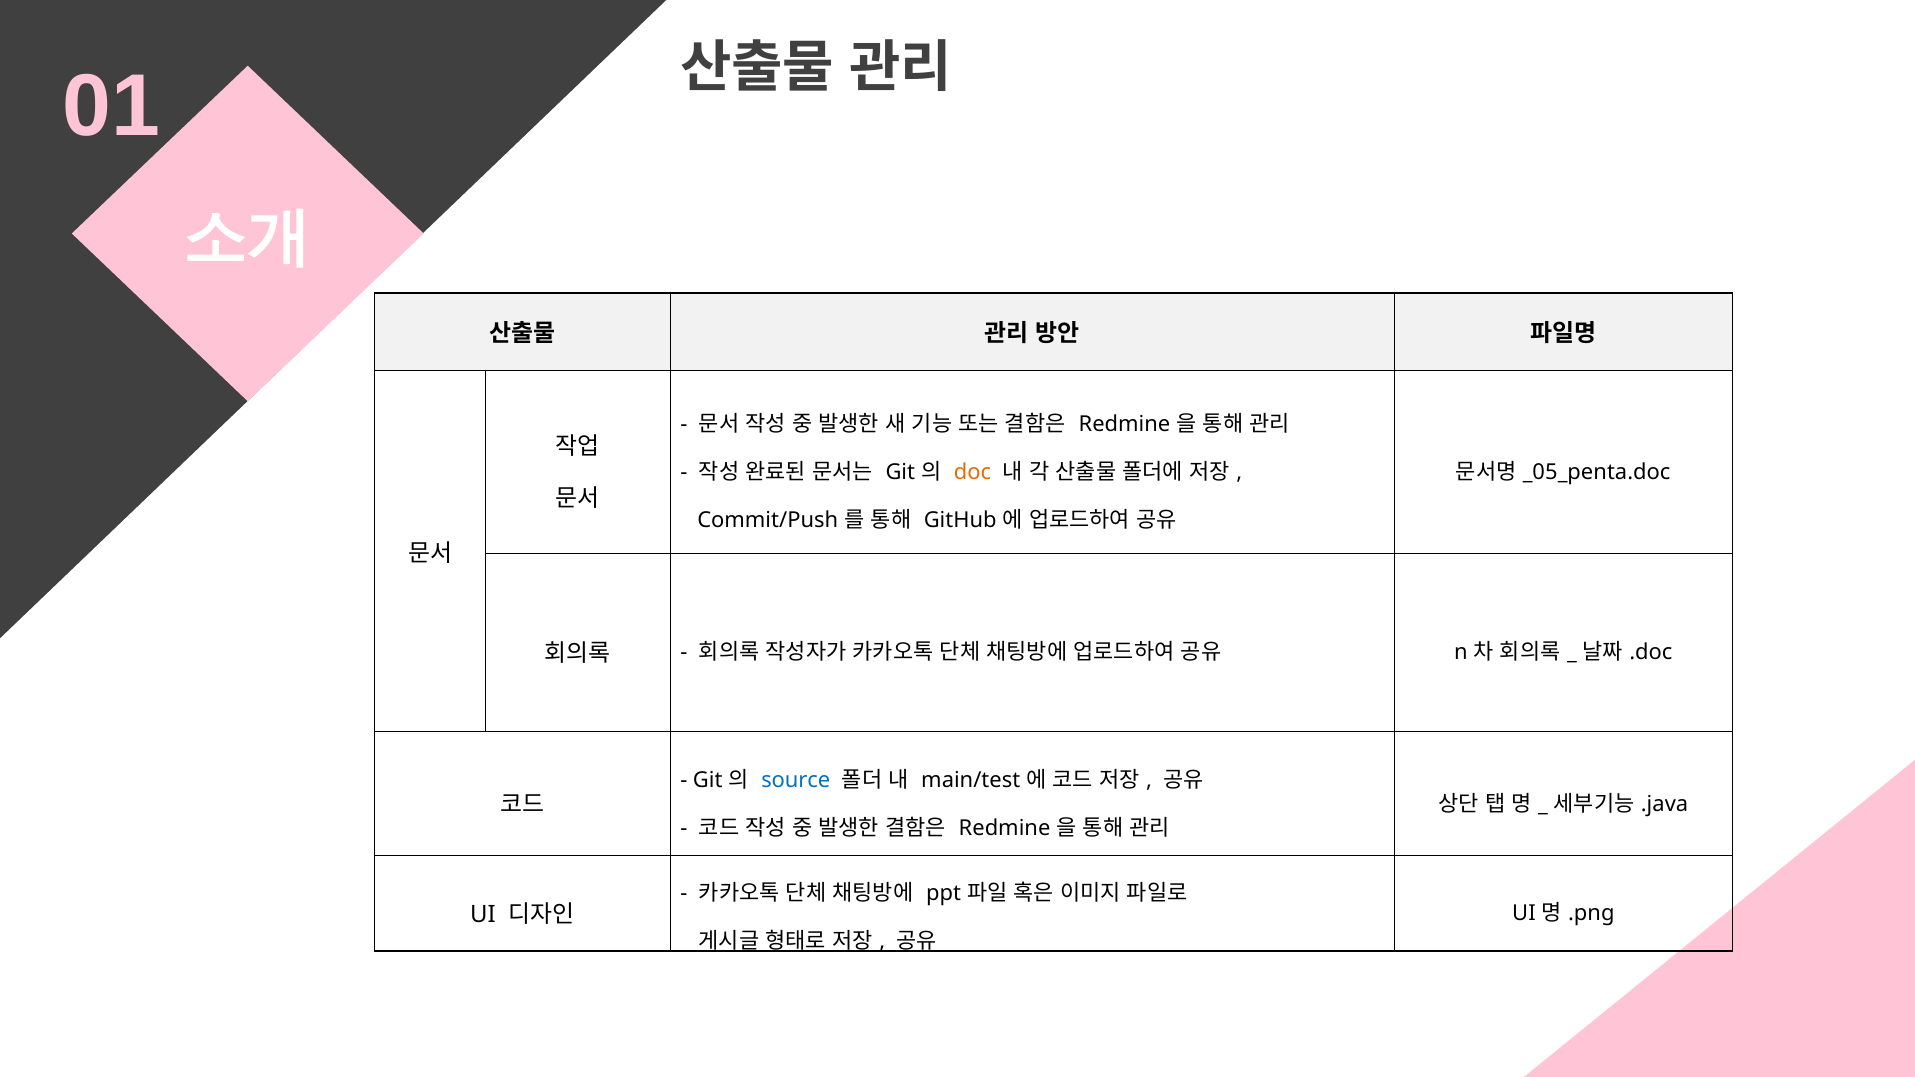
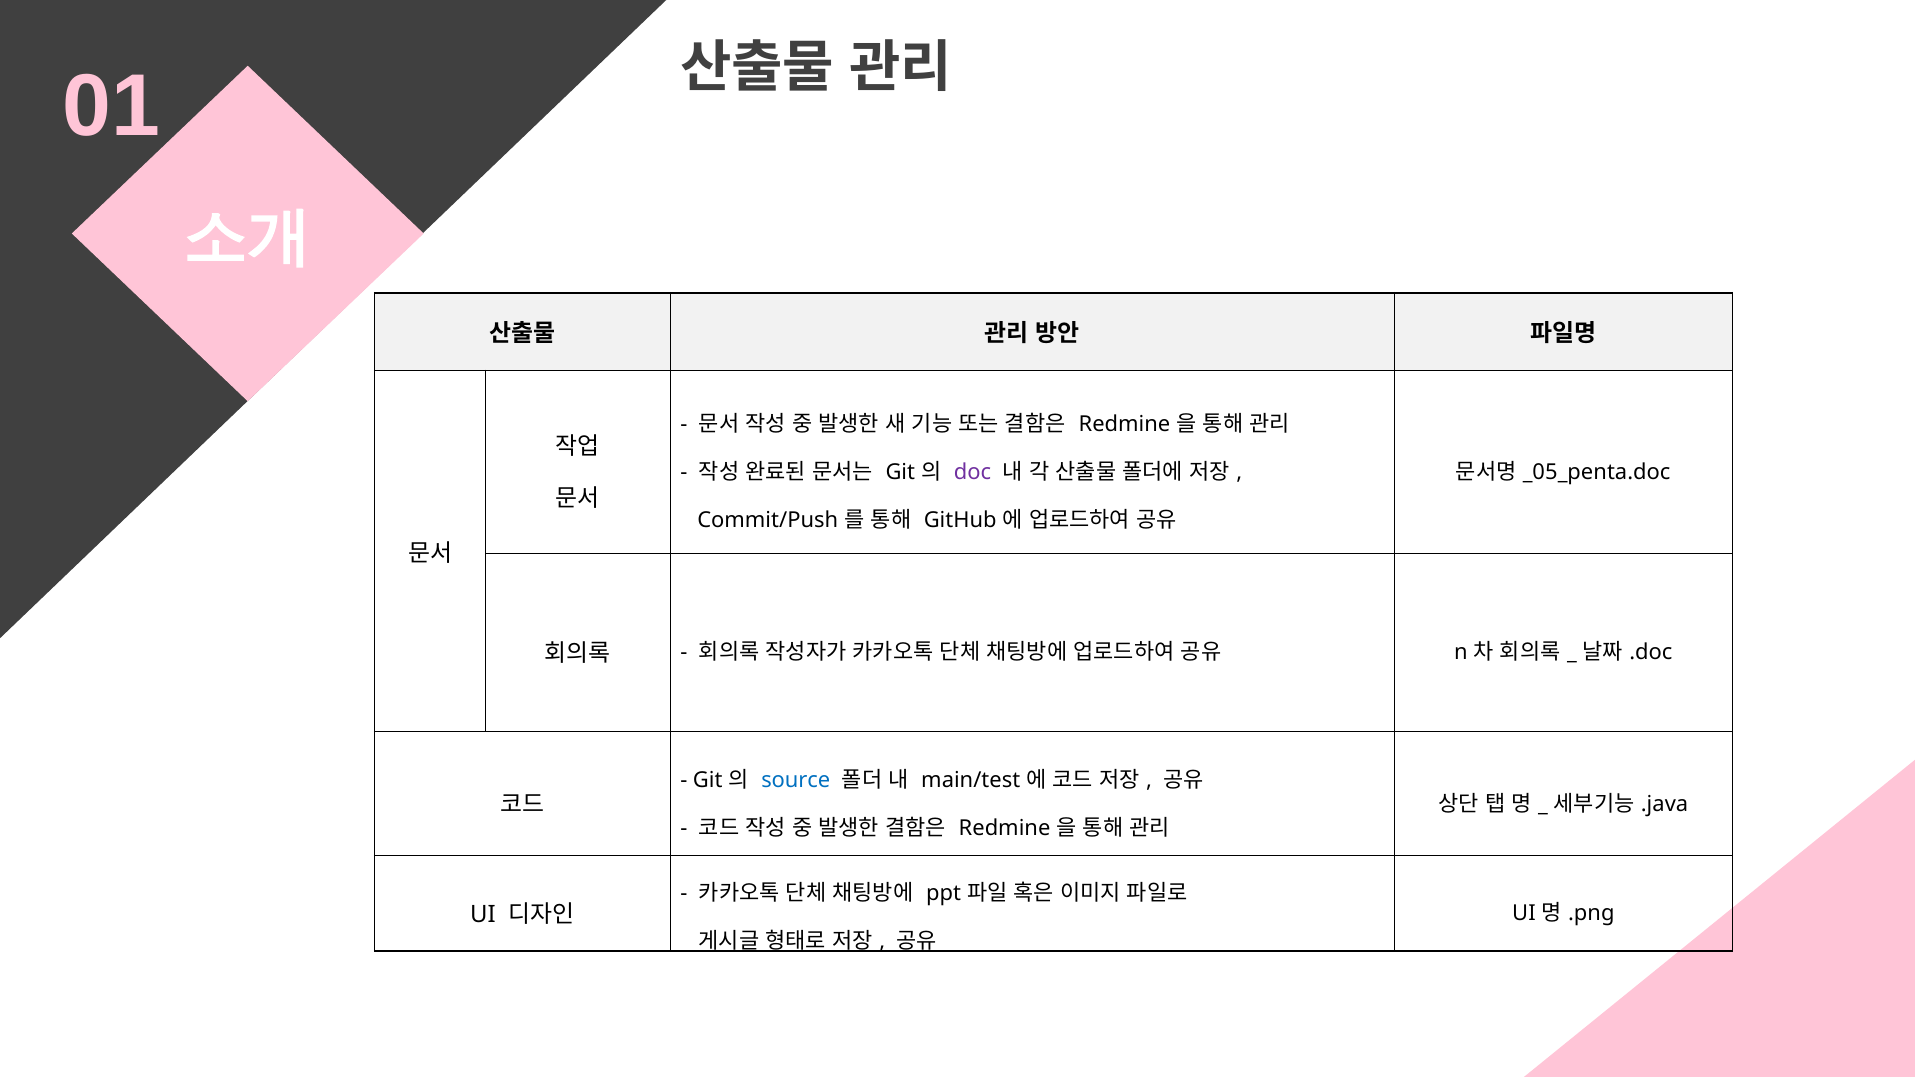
doc colour: orange -> purple (972, 472)
